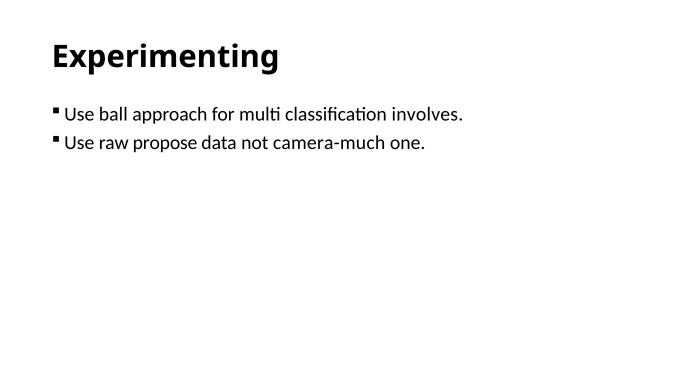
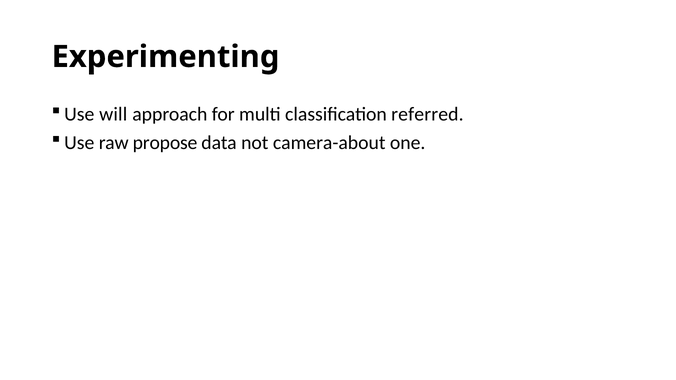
ball: ball -> will (113, 114)
involves: involves -> referred (427, 114)
camera-much: camera-much -> camera-about (329, 143)
